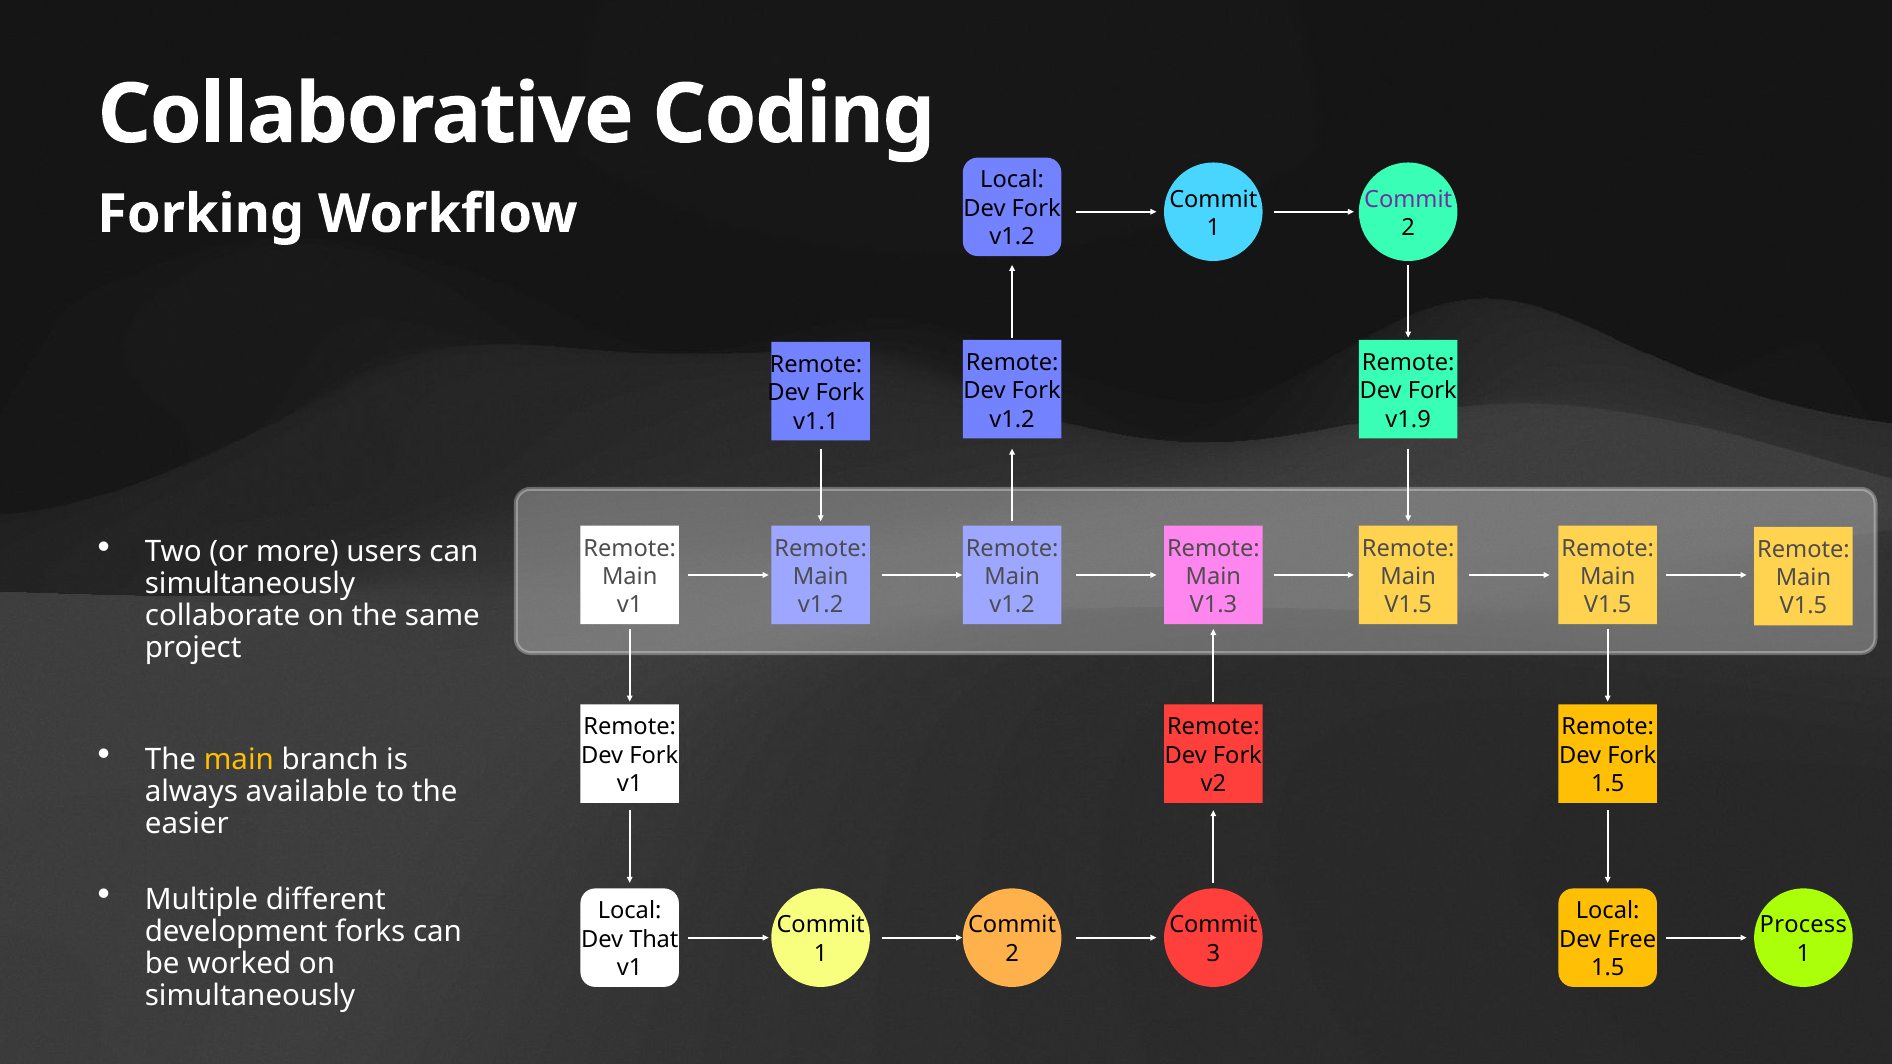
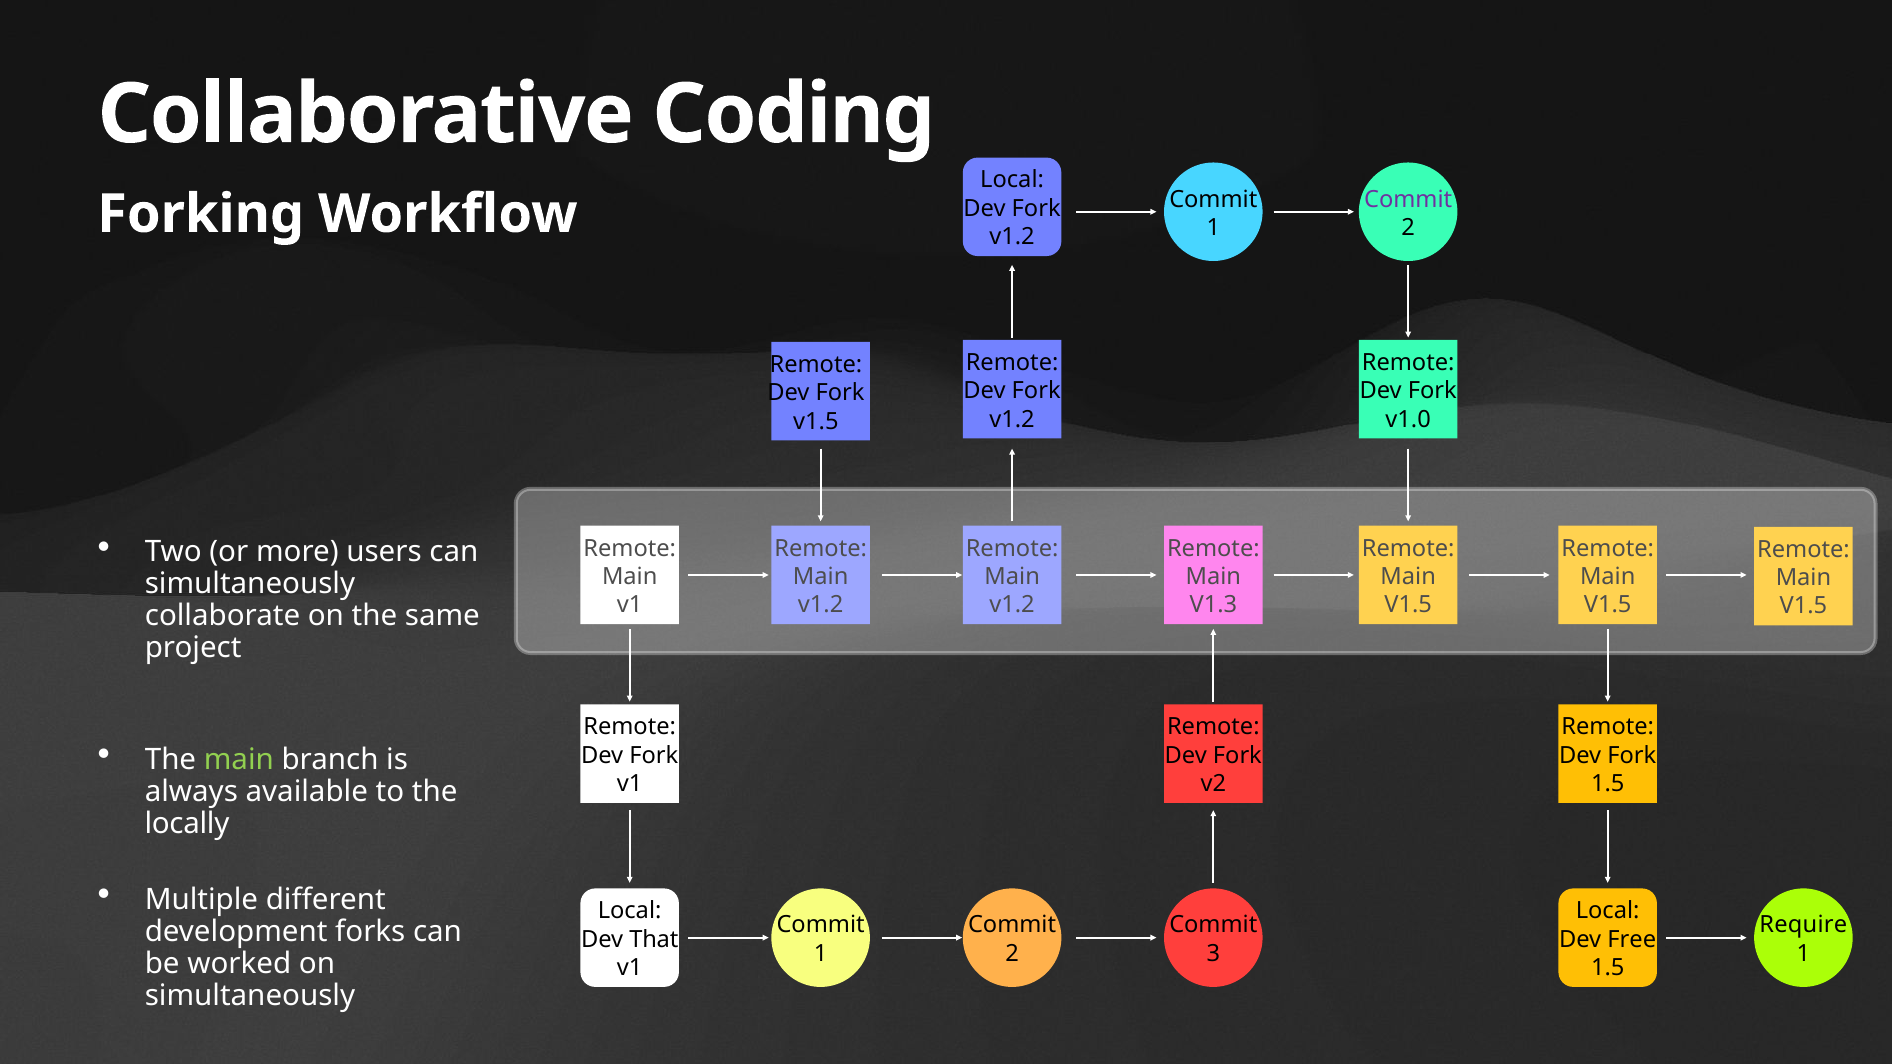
v1.9: v1.9 -> v1.0 (1408, 419)
v1.1: v1.1 -> v1.5 (816, 421)
main colour: yellow -> light green (239, 760)
easier: easier -> locally (187, 824)
Process: Process -> Require (1803, 925)
